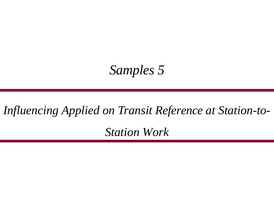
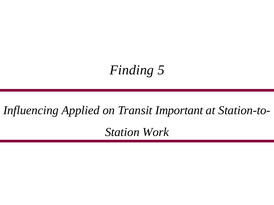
Samples: Samples -> Finding (132, 70)
Reference: Reference -> Important (179, 111)
